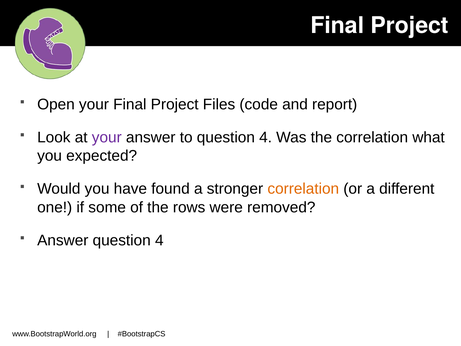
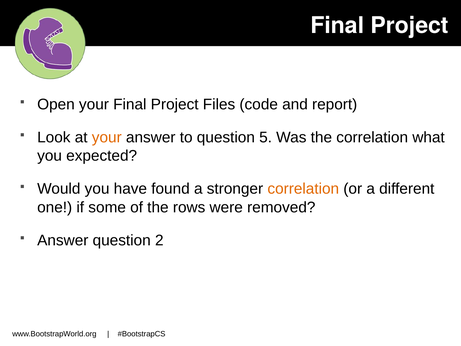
your colour: purple -> orange (107, 137)
to question 4: 4 -> 5 (266, 137)
Answer question 4: 4 -> 2 (159, 240)
